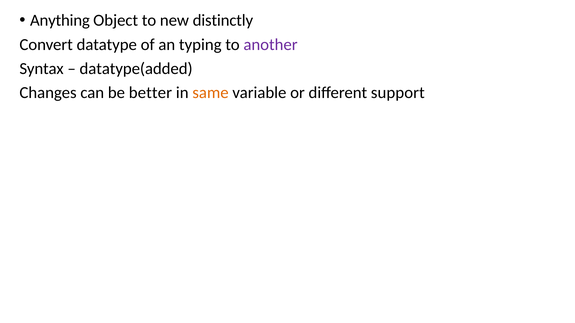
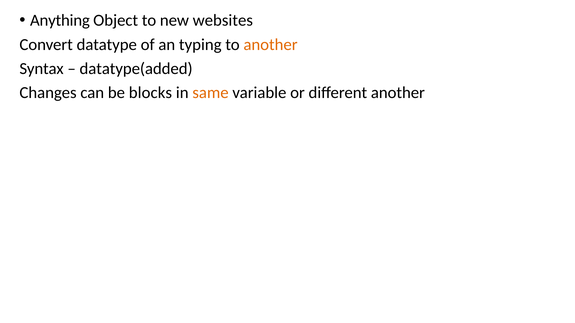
distinctly: distinctly -> websites (223, 20)
another colour: purple -> orange (271, 45)
better: better -> blocks (150, 93)
different support: support -> another (398, 93)
